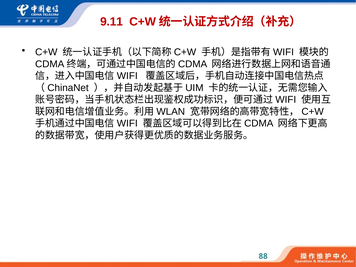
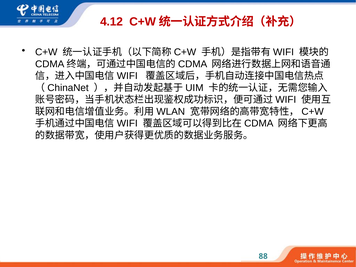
9.11: 9.11 -> 4.12 (112, 22)
